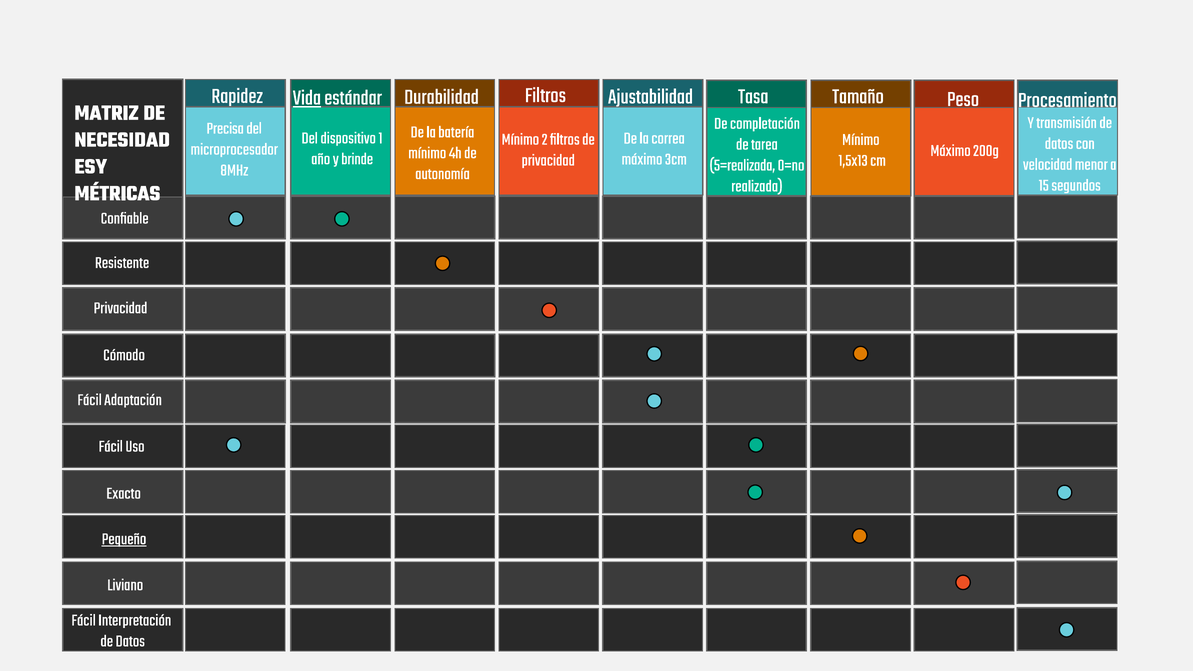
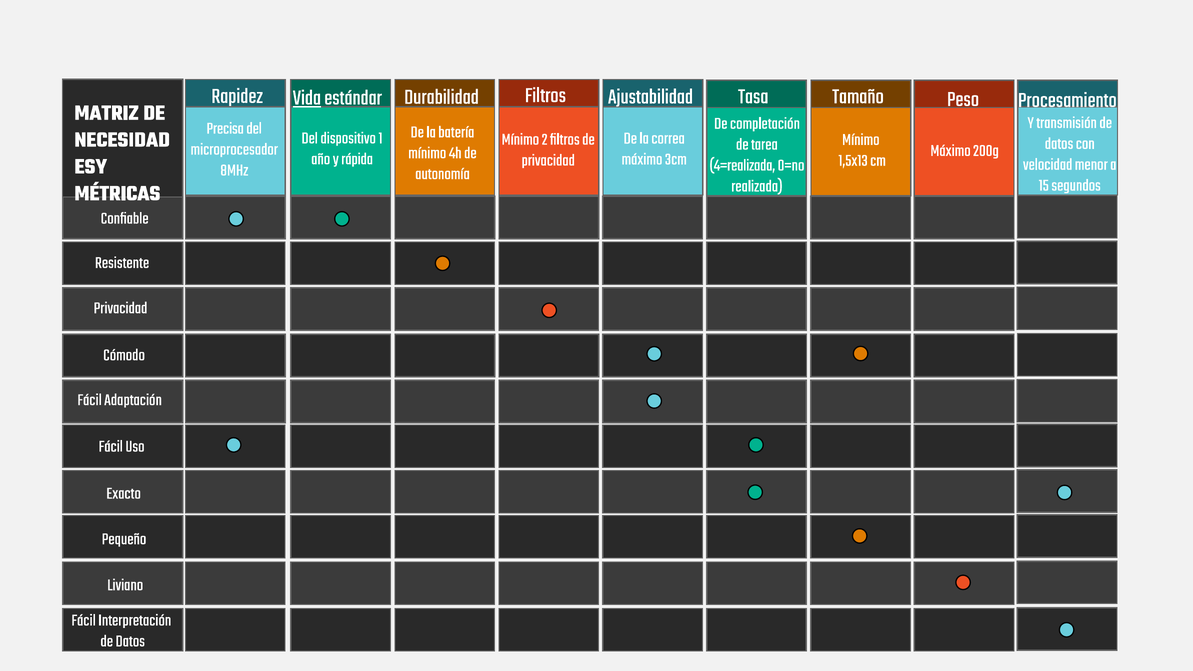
brinde: brinde -> rápida (357, 159)
5=realizada: 5=realizada -> 4=realizada (742, 165)
Pequeño underline: present -> none (124, 539)
